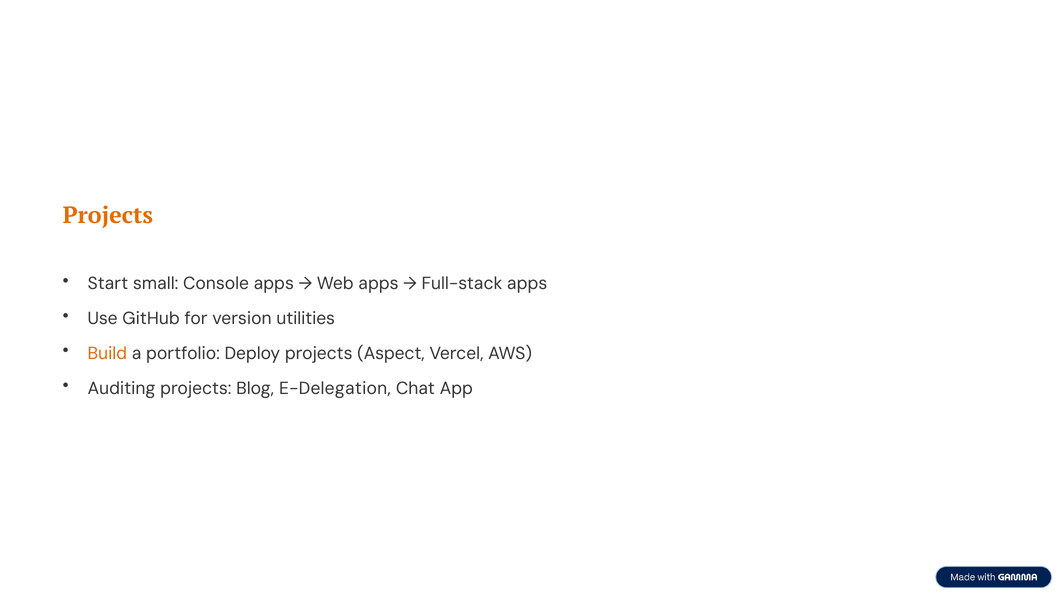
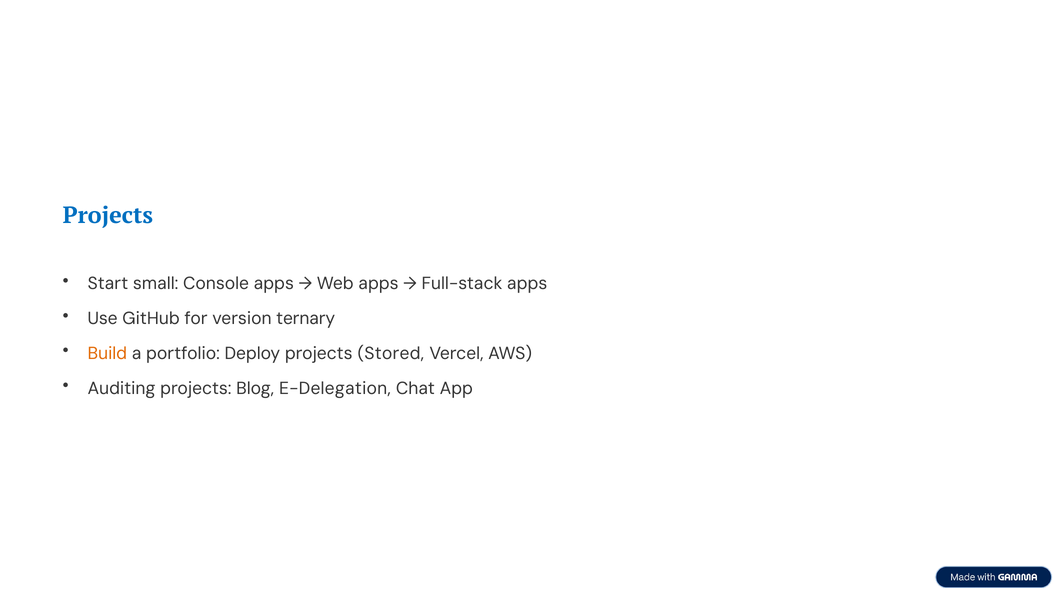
Projects colour: orange -> blue (108, 216)
utilities: utilities -> ternary (306, 319)
Aspect: Aspect -> Stored (391, 353)
